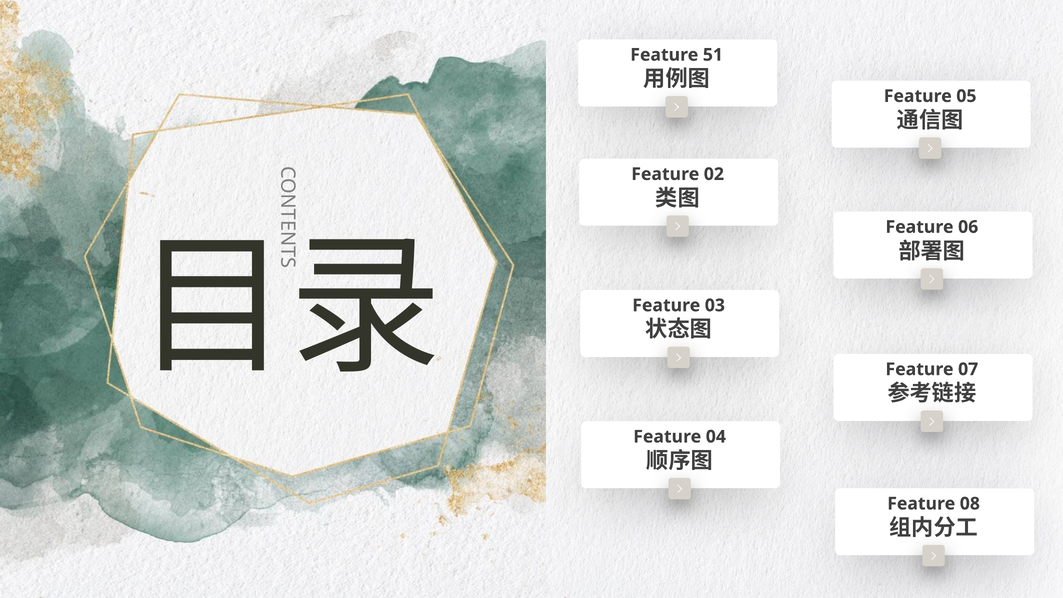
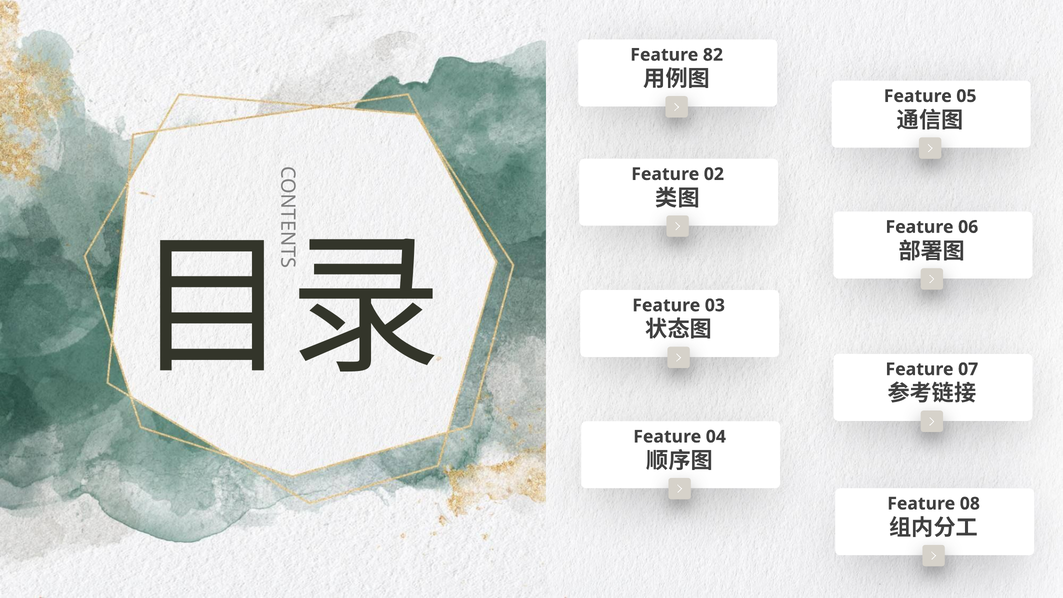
51: 51 -> 82 (713, 55)
